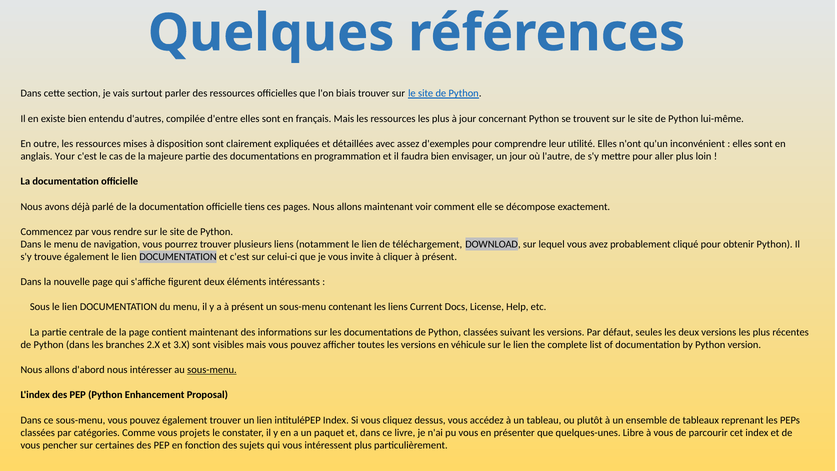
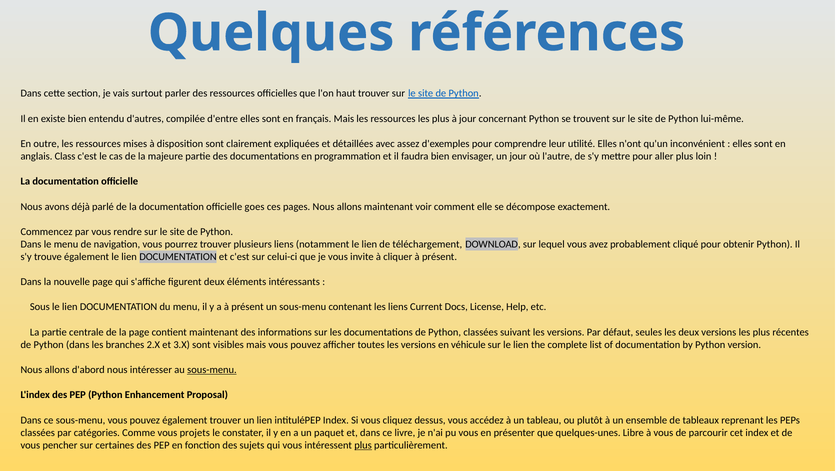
biais: biais -> haut (346, 93)
Your: Your -> Class (65, 156)
tiens: tiens -> goes (255, 206)
plus underline: none -> present (363, 445)
